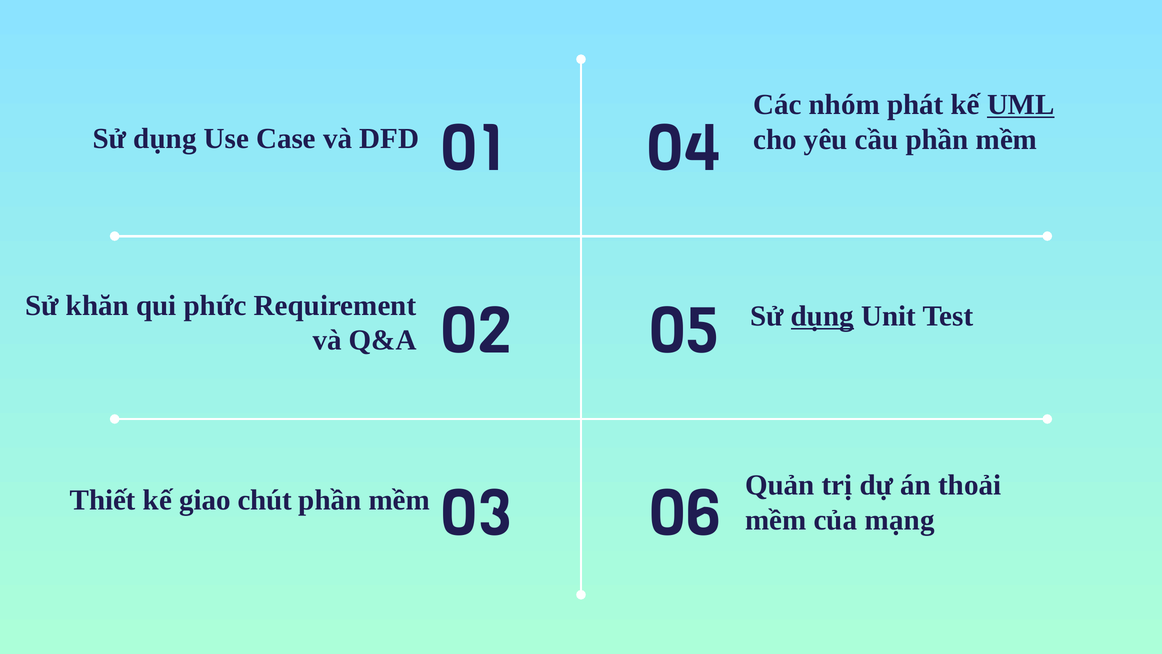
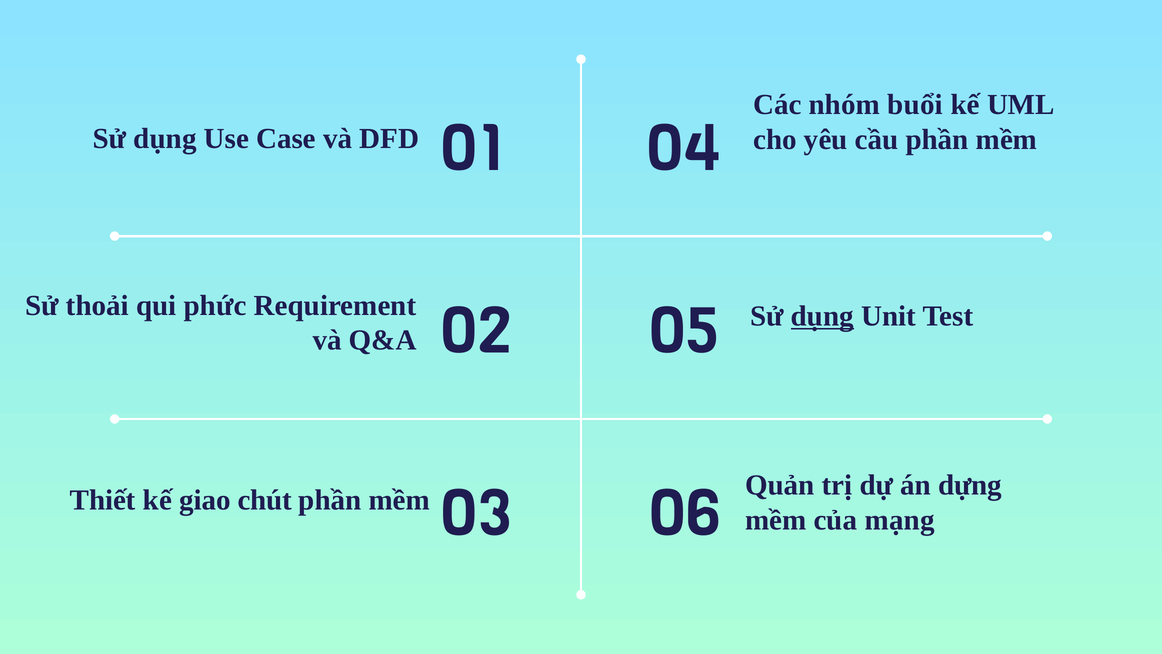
phát: phát -> buổi (915, 105)
UML underline: present -> none (1021, 105)
khăn: khăn -> thoải (97, 305)
thoải: thoải -> dựng (970, 485)
